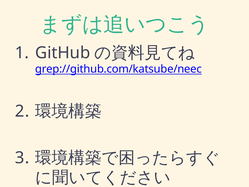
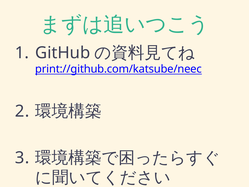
grep://github.com/katsube/neec: grep://github.com/katsube/neec -> print://github.com/katsube/neec (118, 69)
